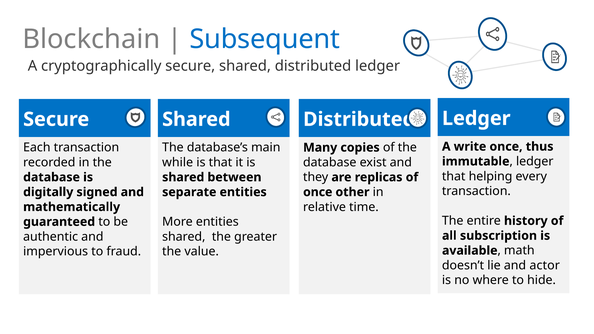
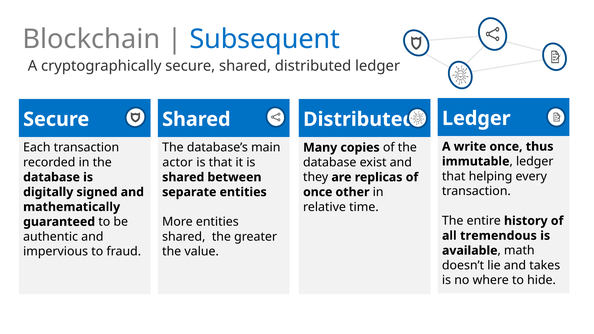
while: while -> actor (178, 162)
subscription: subscription -> tremendous (498, 236)
actor: actor -> takes (545, 265)
